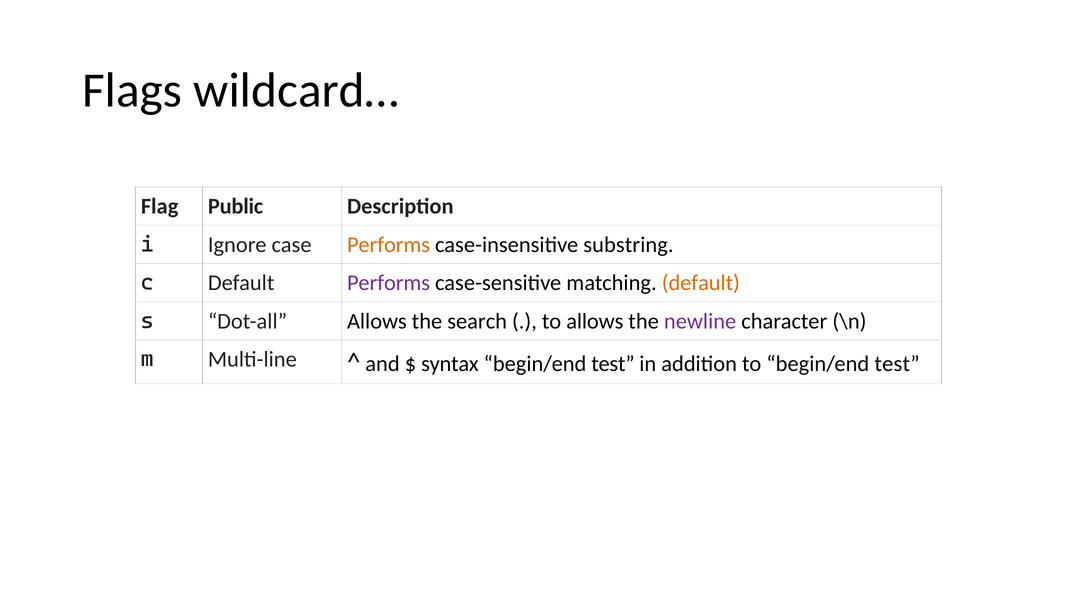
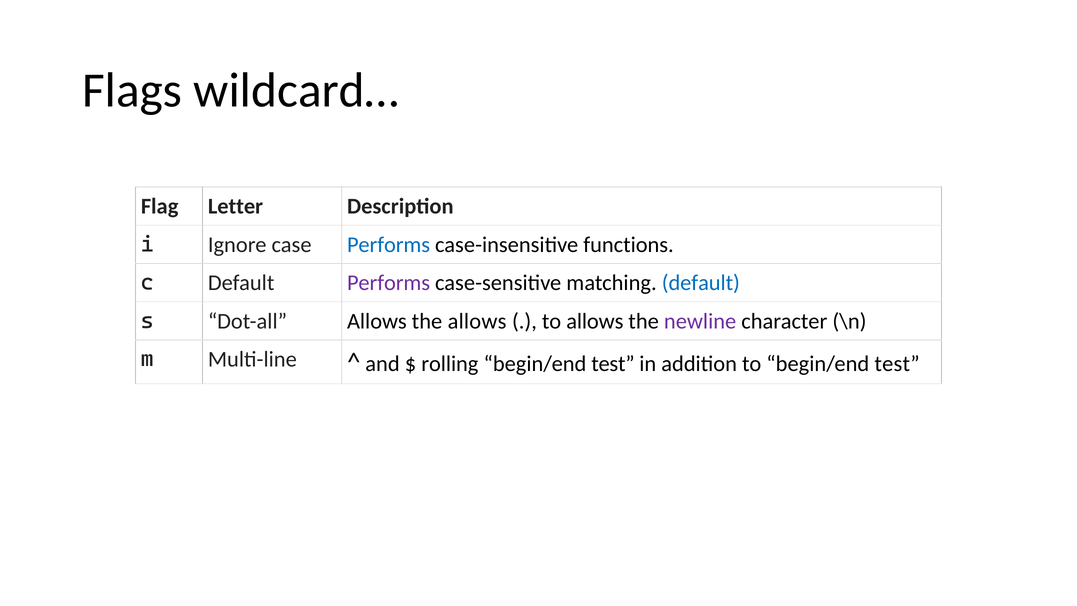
Public: Public -> Letter (236, 206)
Performs colour: orange -> blue (389, 245)
substring: substring -> functions (629, 245)
default colour: orange -> blue (701, 283)
the search: search -> allows (477, 321)
syntax: syntax -> rolling (450, 364)
